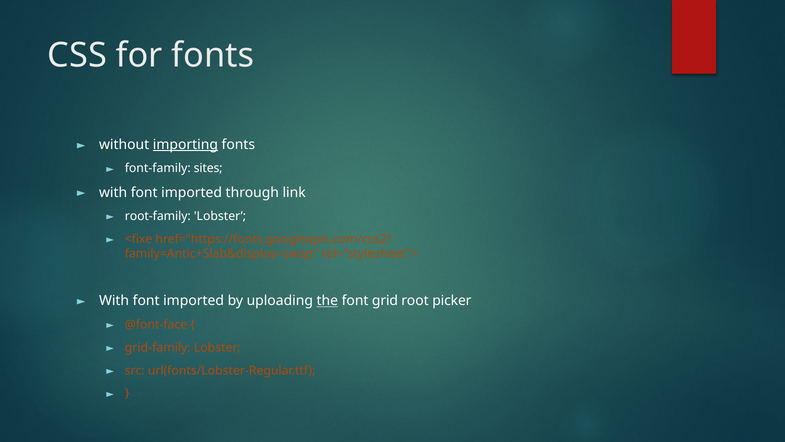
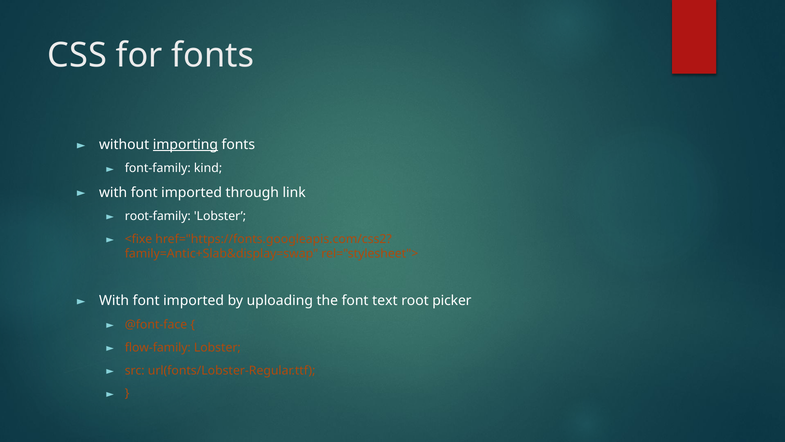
sites: sites -> kind (208, 168)
the underline: present -> none (327, 301)
grid: grid -> text (385, 301)
grid-family: grid-family -> flow-family (158, 347)
